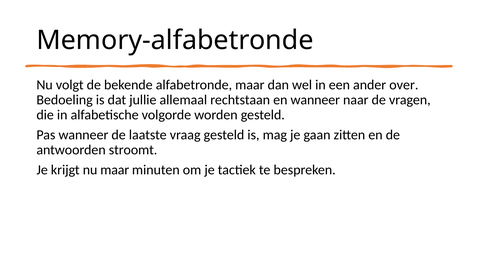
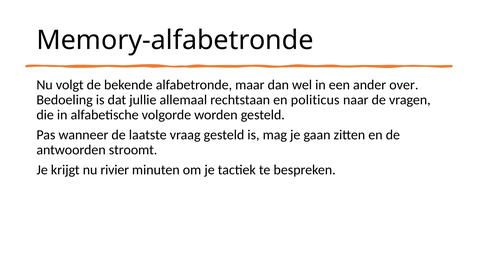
en wanneer: wanneer -> politicus (315, 100)
nu maar: maar -> rivier (115, 170)
